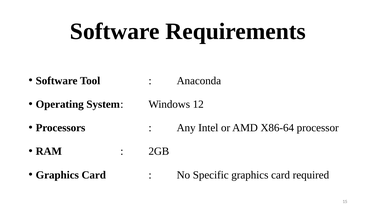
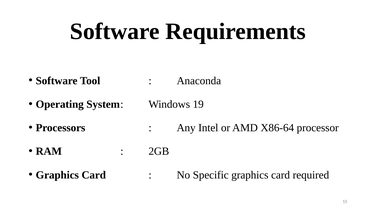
12: 12 -> 19 (198, 104)
